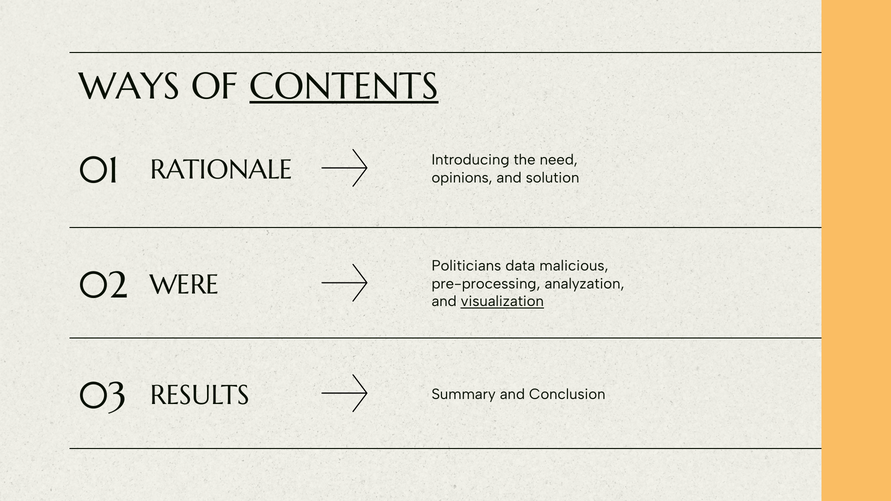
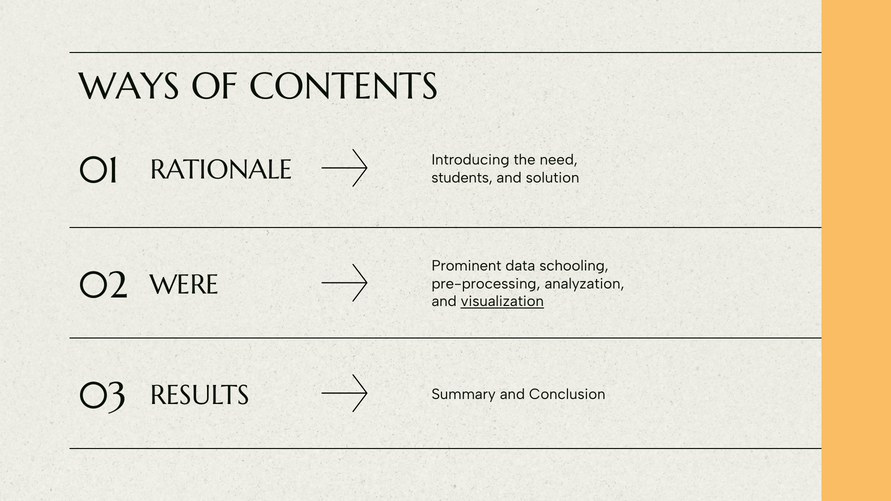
CONTENTS underline: present -> none (344, 86)
opinions: opinions -> students (462, 178)
Politicians: Politicians -> Prominent (466, 266)
malicious: malicious -> schooling (574, 266)
